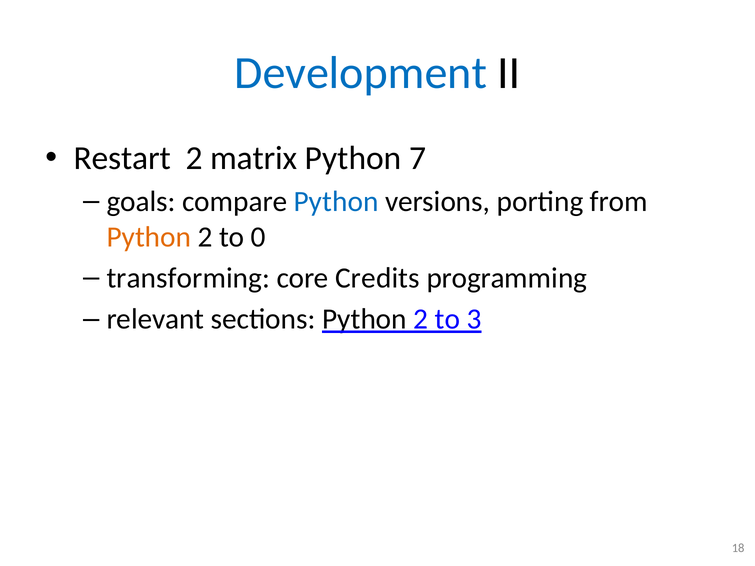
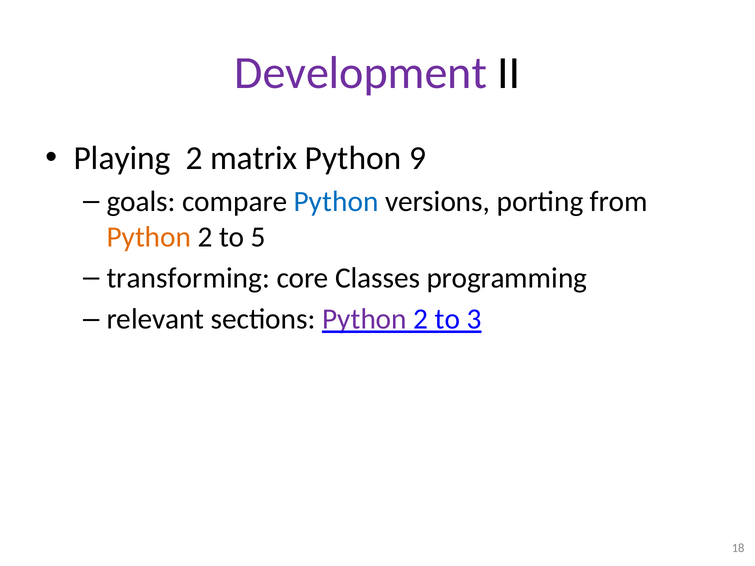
Development colour: blue -> purple (361, 73)
Restart: Restart -> Playing (122, 158)
7: 7 -> 9 (418, 158)
0: 0 -> 5 (258, 237)
Credits: Credits -> Classes (378, 278)
Python colour: black -> purple (365, 319)
